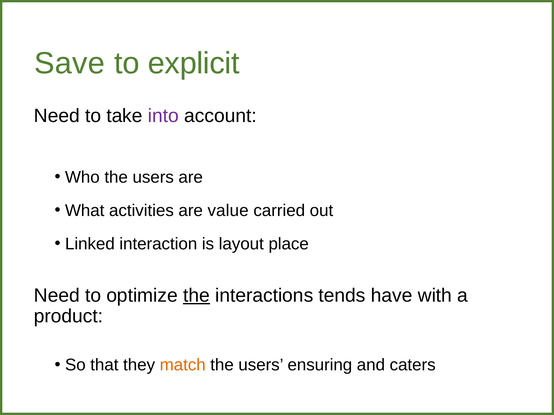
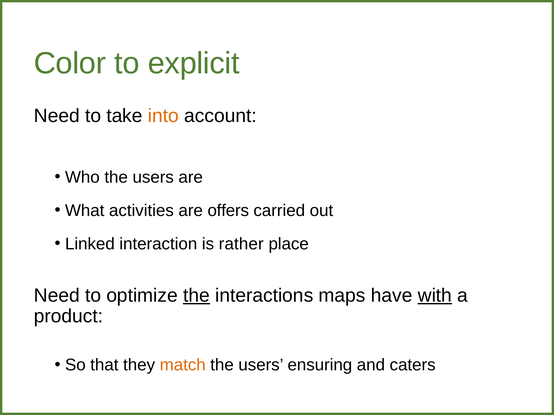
Save: Save -> Color (70, 63)
into colour: purple -> orange (163, 116)
value: value -> offers (228, 211)
layout: layout -> rather (241, 244)
tends: tends -> maps (342, 296)
with underline: none -> present (435, 296)
